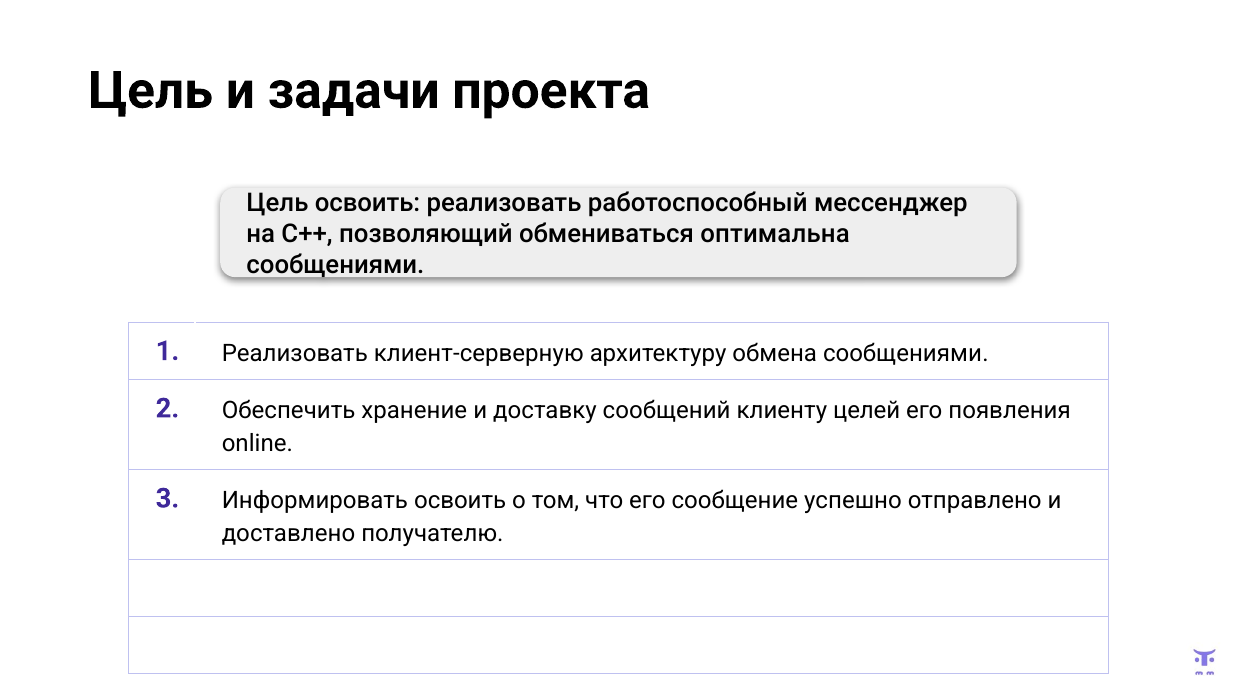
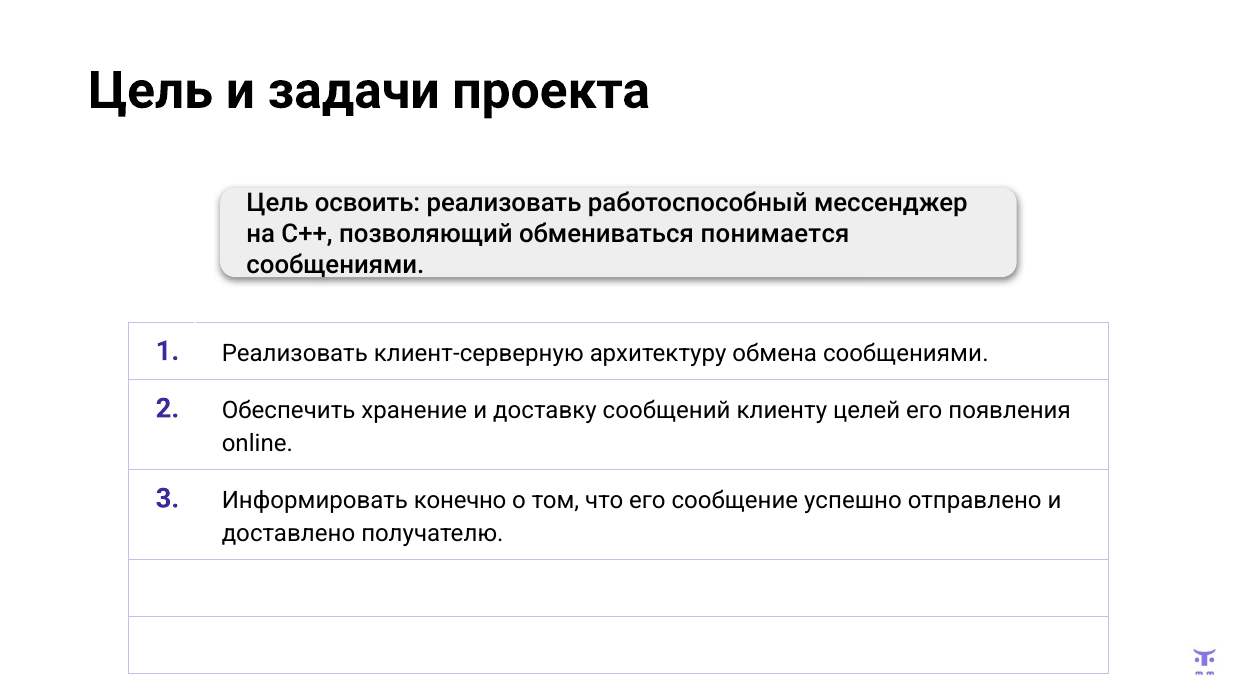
оптимальна: оптимальна -> понимается (775, 234)
Информировать освоить: освоить -> конечно (460, 501)
